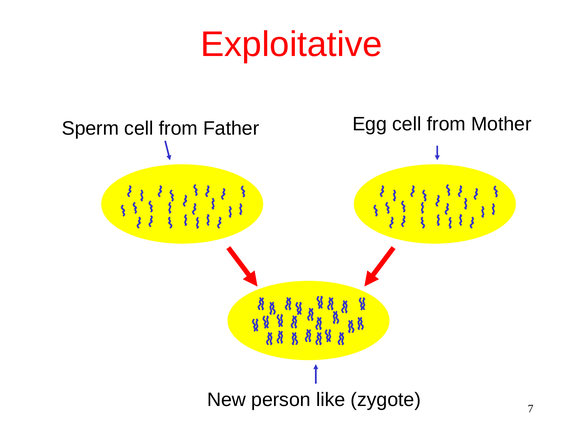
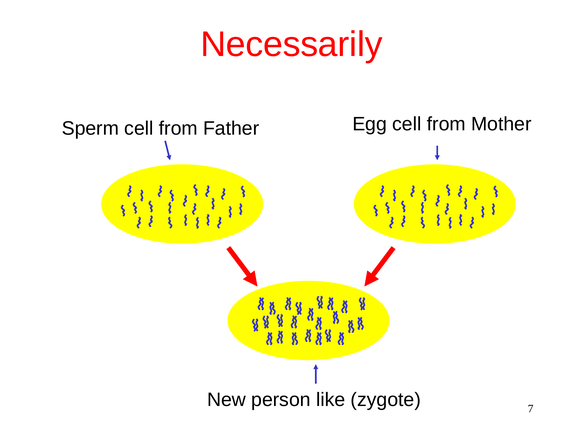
Exploitative: Exploitative -> Necessarily (291, 44)
